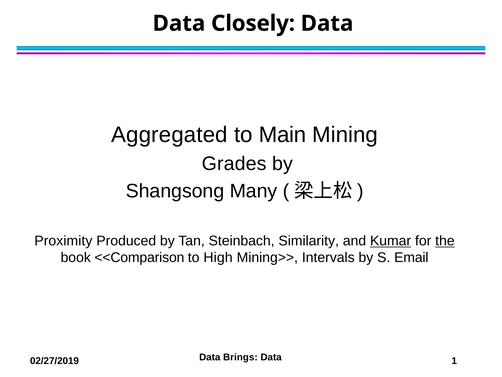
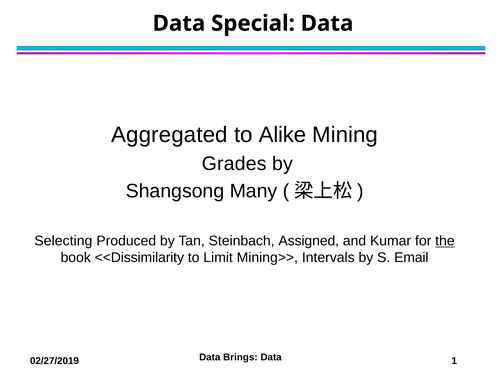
Closely: Closely -> Special (253, 23)
Main: Main -> Alike (283, 135)
Proximity: Proximity -> Selecting (63, 241)
Similarity: Similarity -> Assigned (309, 241)
Kumar underline: present -> none (391, 241)
<<Comparison: <<Comparison -> <<Dissimilarity (139, 257)
High: High -> Limit (218, 257)
